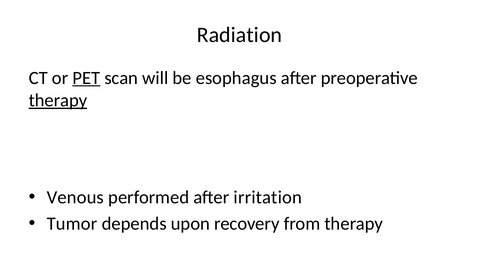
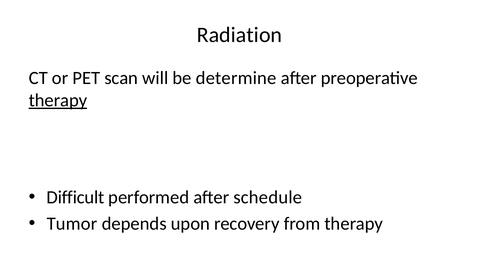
PET underline: present -> none (86, 78)
esophagus: esophagus -> determine (236, 78)
Venous: Venous -> Difficult (75, 197)
irritation: irritation -> schedule (268, 197)
